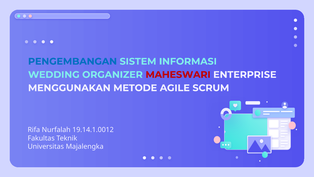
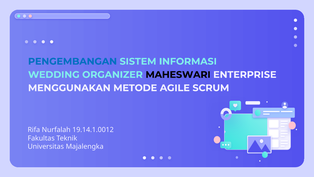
MAHESWARI colour: red -> black (178, 75)
